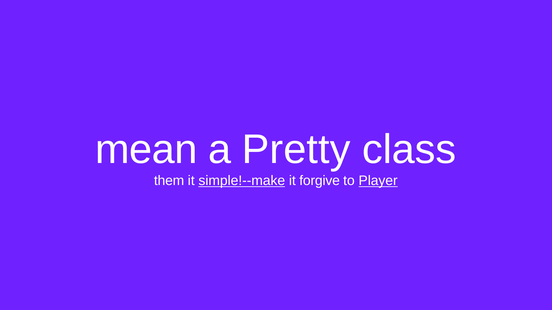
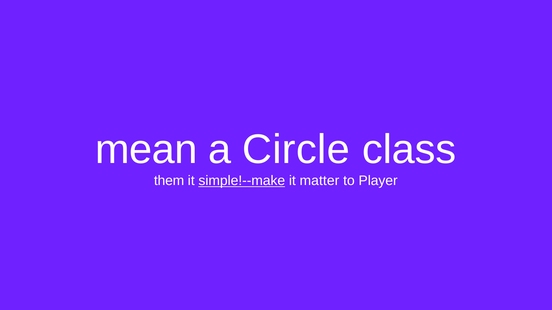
Pretty: Pretty -> Circle (296, 150)
forgive: forgive -> matter (319, 181)
Player underline: present -> none (378, 181)
